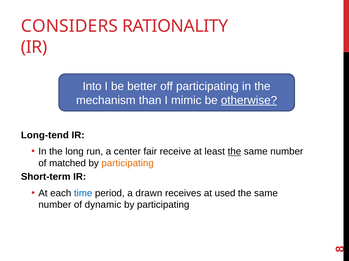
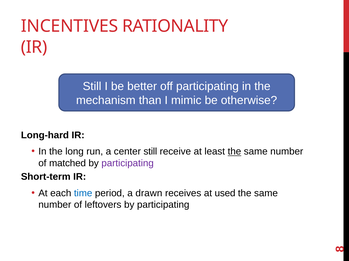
CONSIDERS: CONSIDERS -> INCENTIVES (70, 26)
Into: Into -> Still (92, 87)
otherwise underline: present -> none (249, 101)
Long-tend: Long-tend -> Long-hard (45, 135)
center fair: fair -> still (150, 152)
participating colour: orange -> purple (128, 164)
dynamic: dynamic -> leftovers (103, 205)
